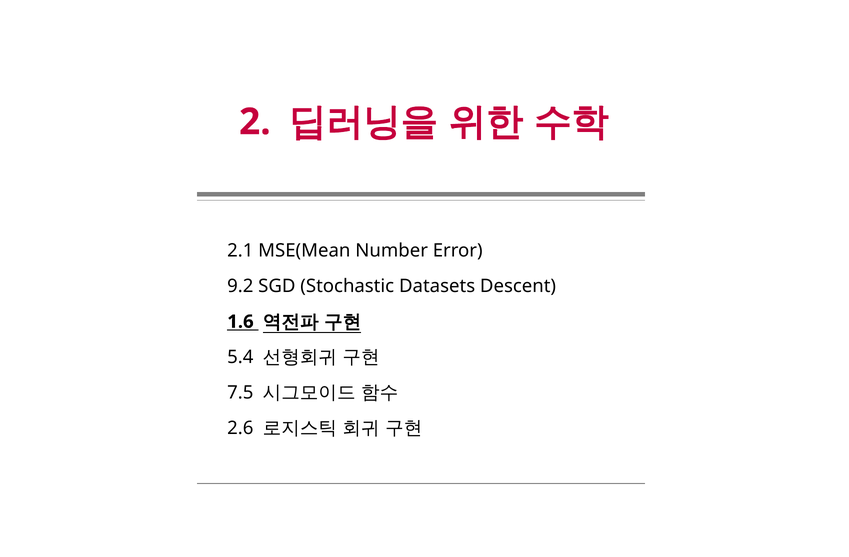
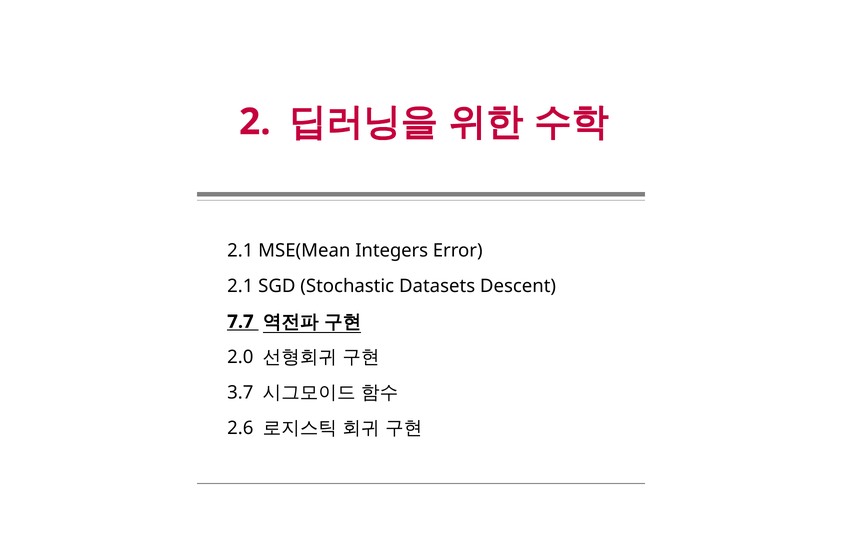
Number: Number -> Integers (392, 251)
9.2: 9.2 -> 2.1 (240, 287)
1.6: 1.6 -> 7.7 (240, 322)
5.4: 5.4 -> 2.0 (240, 358)
7.5: 7.5 -> 3.7 (240, 393)
